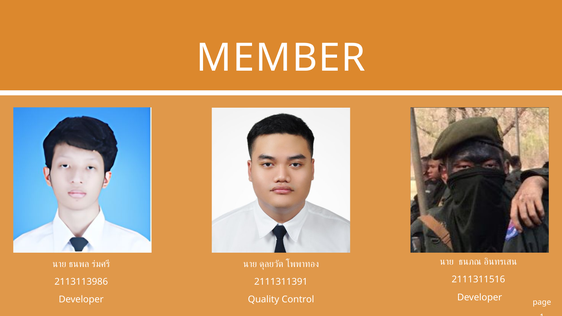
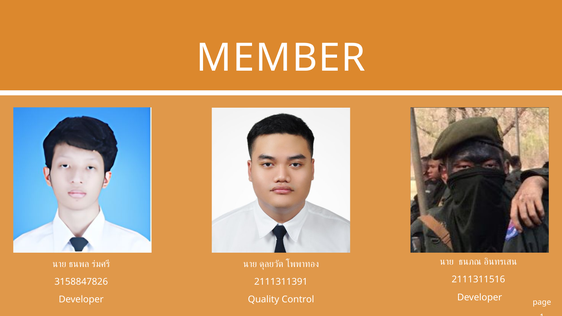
2113113986: 2113113986 -> 3158847826 (81, 282)
